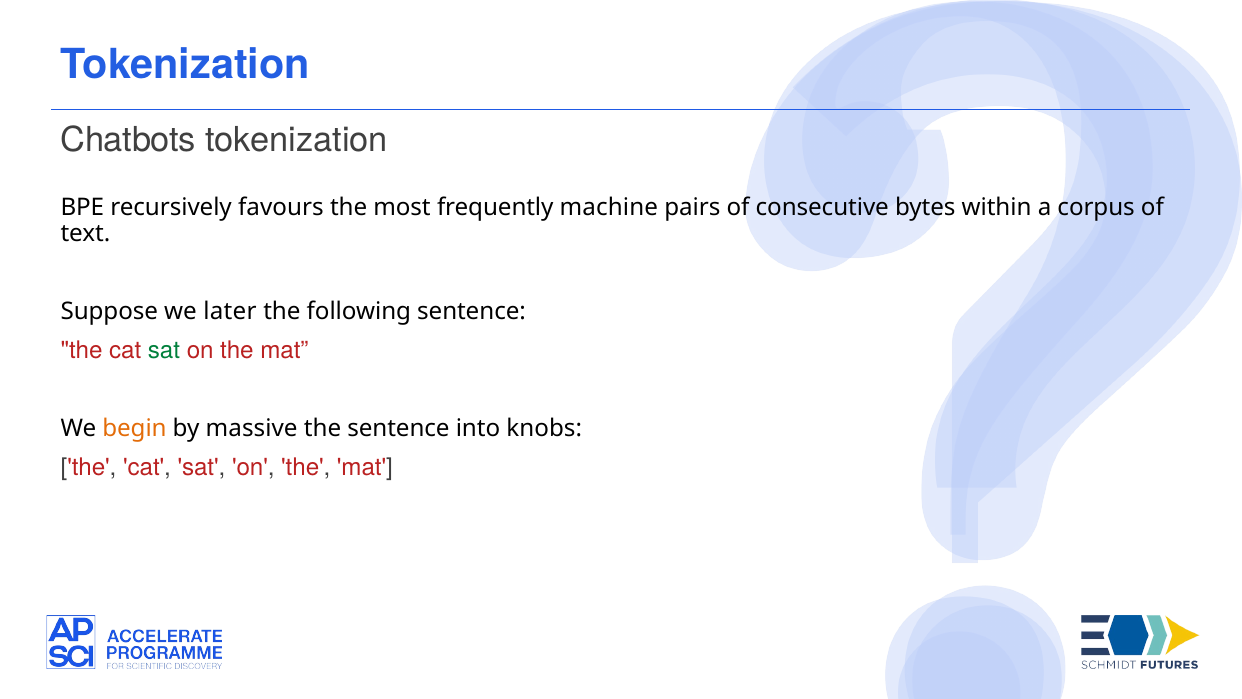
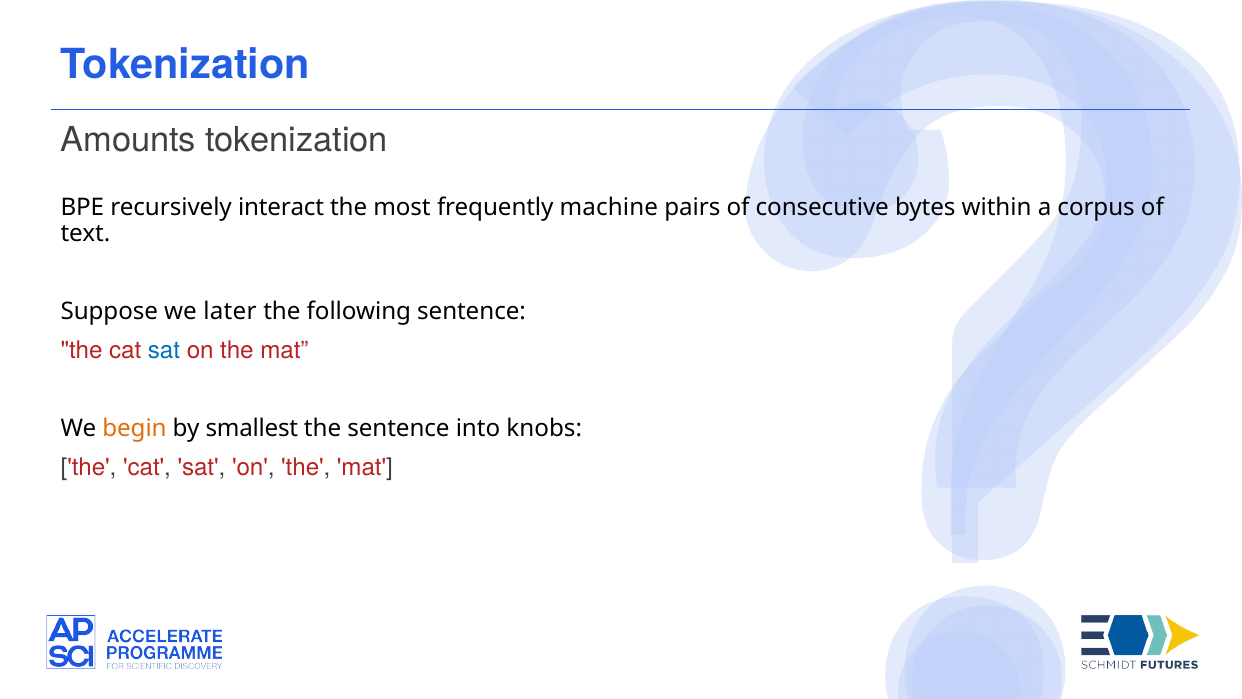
Chatbots: Chatbots -> Amounts (128, 140)
favours: favours -> interact (281, 208)
sat colour: green -> blue (164, 350)
massive: massive -> smallest (252, 428)
